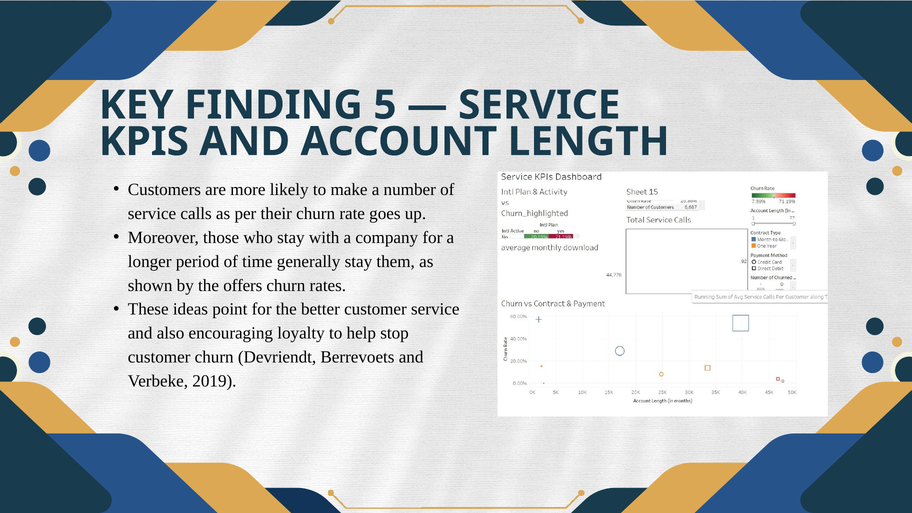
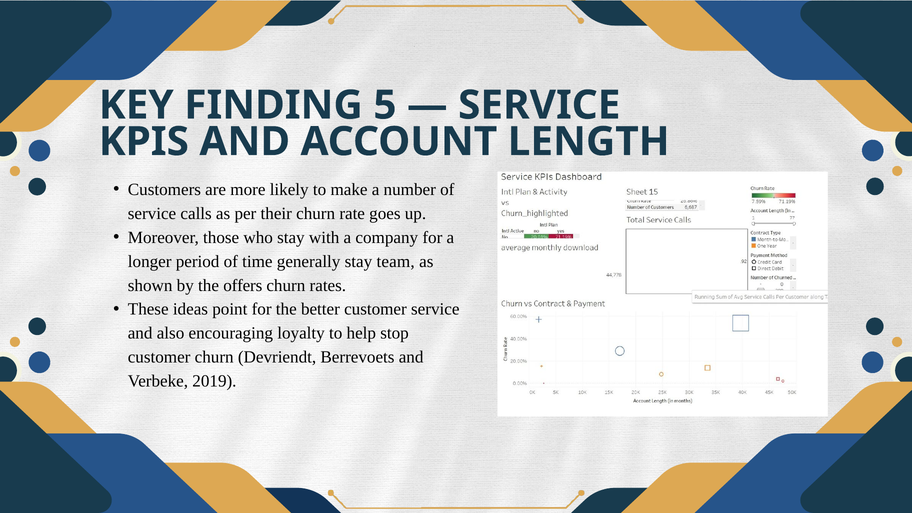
them: them -> team (396, 261)
